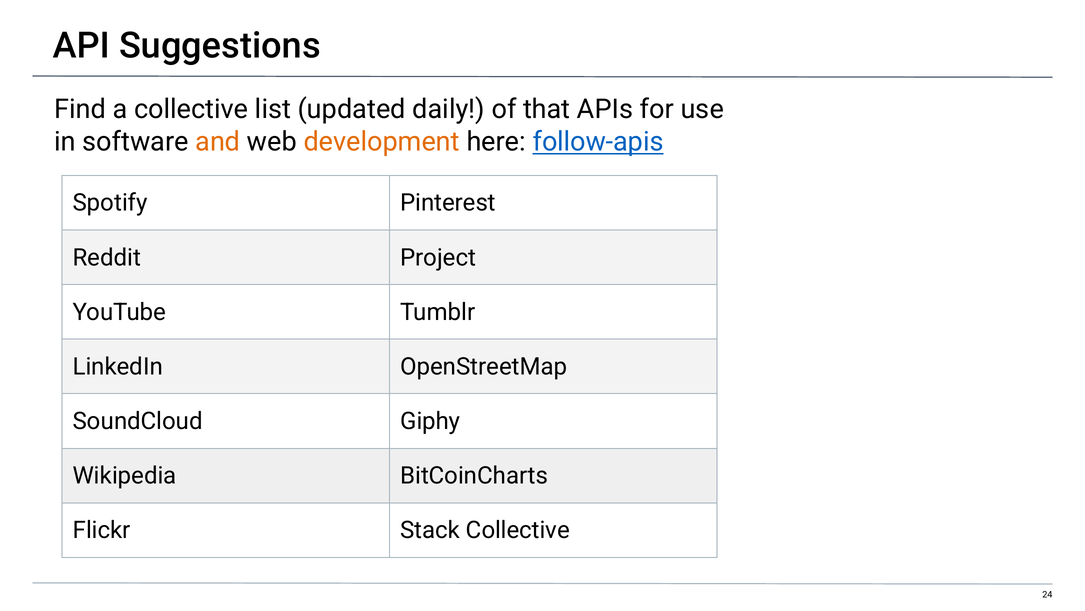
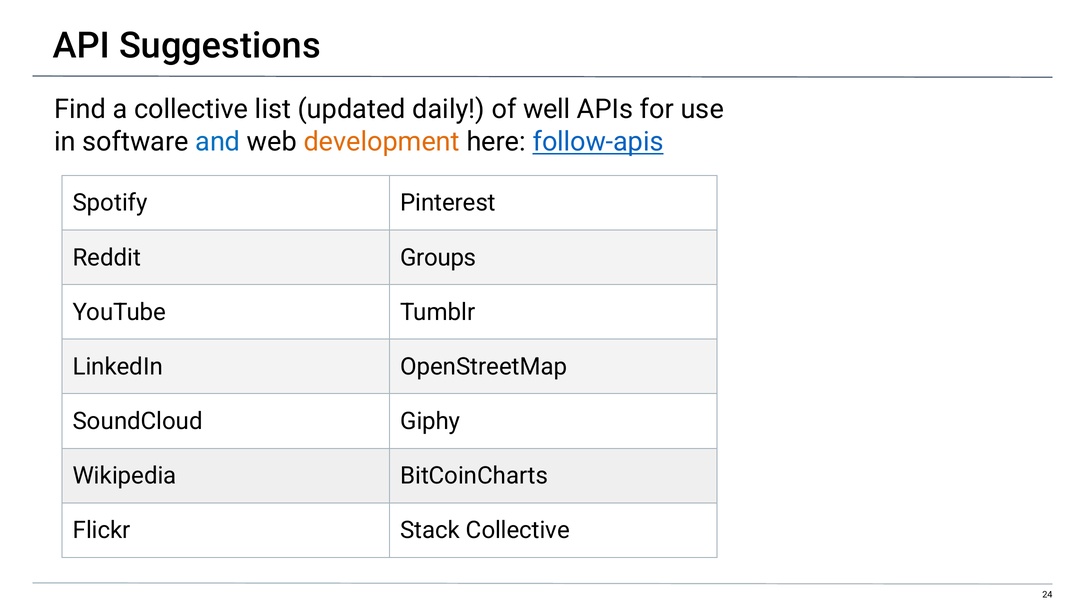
that: that -> well (547, 109)
and colour: orange -> blue (218, 142)
Project: Project -> Groups (438, 257)
